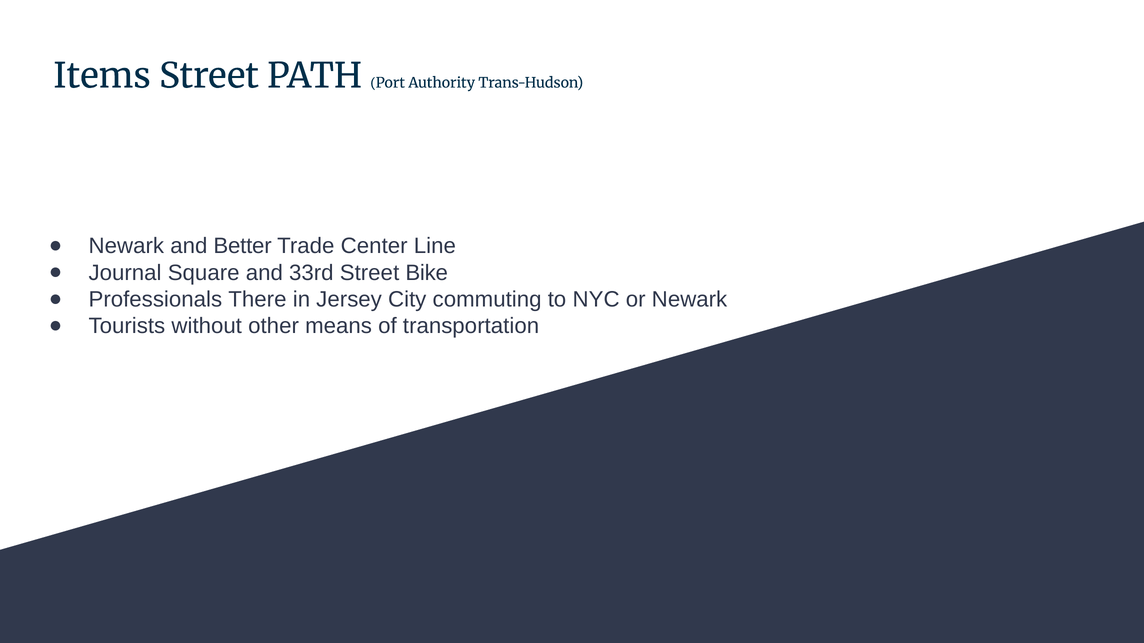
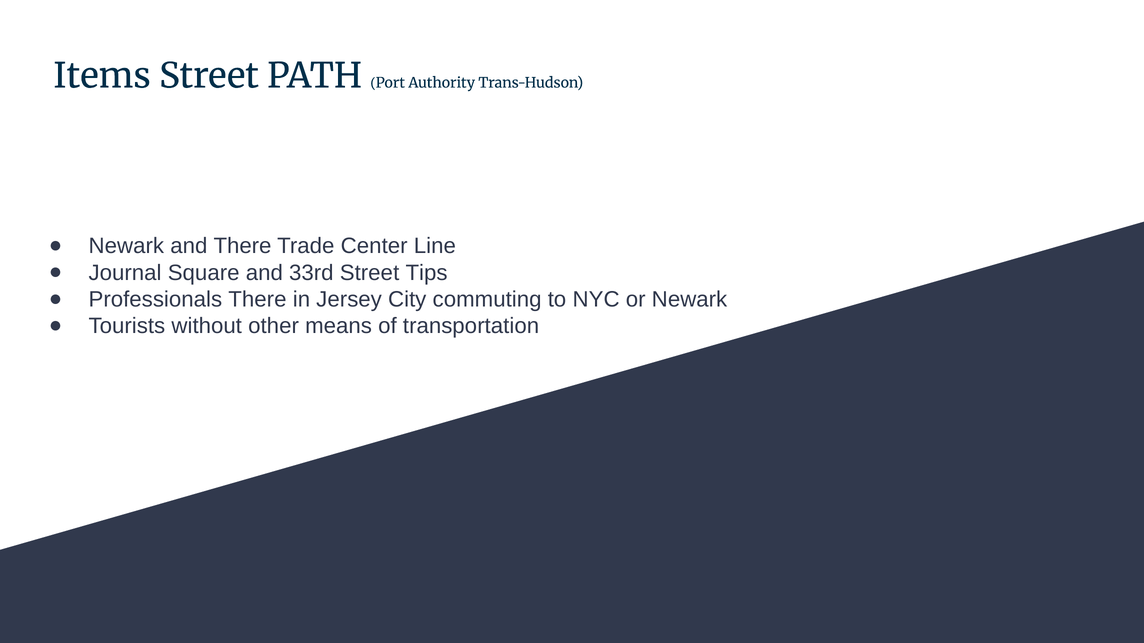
and Better: Better -> There (242, 246)
Bike: Bike -> Tips (427, 273)
